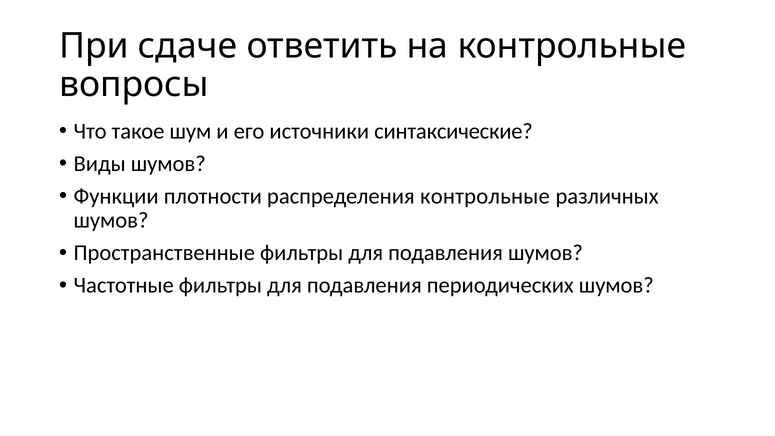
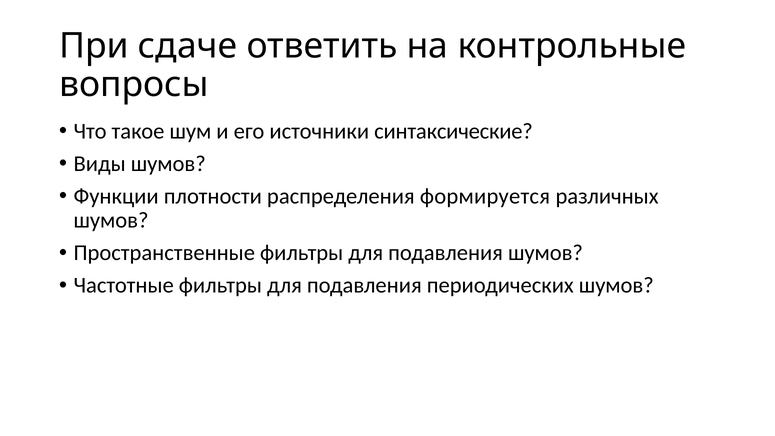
распределения контрольные: контрольные -> формируется (485, 196)
